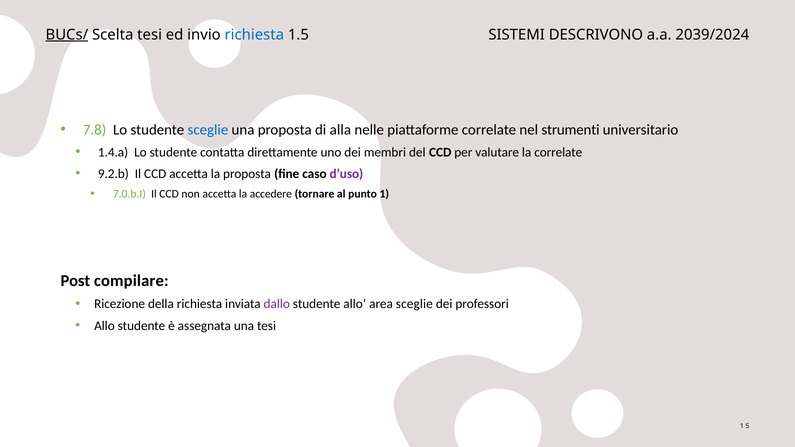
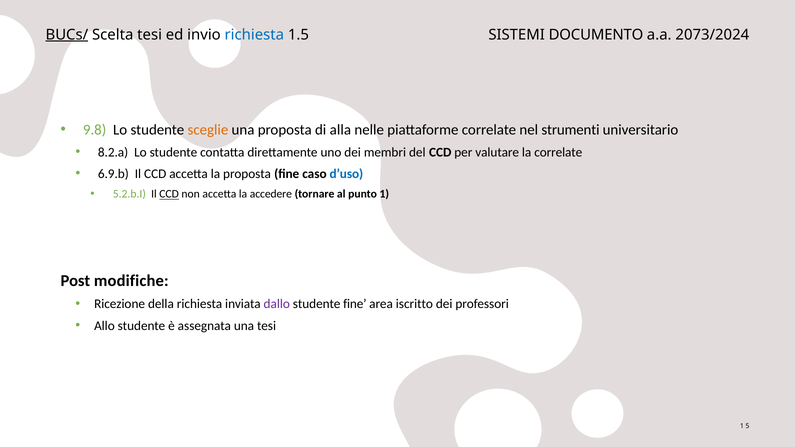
DESCRIVONO: DESCRIVONO -> DOCUMENTO (596, 35)
2039/2024: 2039/2024 -> 2073/2024 (712, 35)
7.8: 7.8 -> 9.8 (95, 130)
sceglie colour: blue -> orange (208, 130)
1.4.a: 1.4.a -> 8.2.a (113, 152)
9.2.b: 9.2.b -> 6.9.b (113, 174)
d’uso colour: purple -> blue (346, 174)
7.0.b.I: 7.0.b.I -> 5.2.b.I (129, 194)
CCD underline: none -> present (169, 194)
compilare: compilare -> modifiche (131, 281)
studente allo: allo -> fine (355, 304)
area sceglie: sceglie -> iscritto (414, 304)
